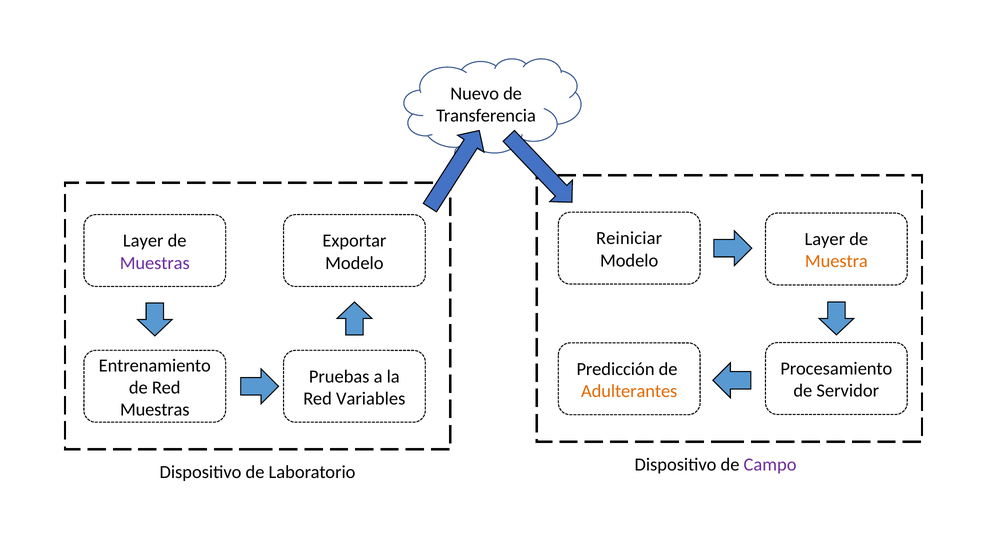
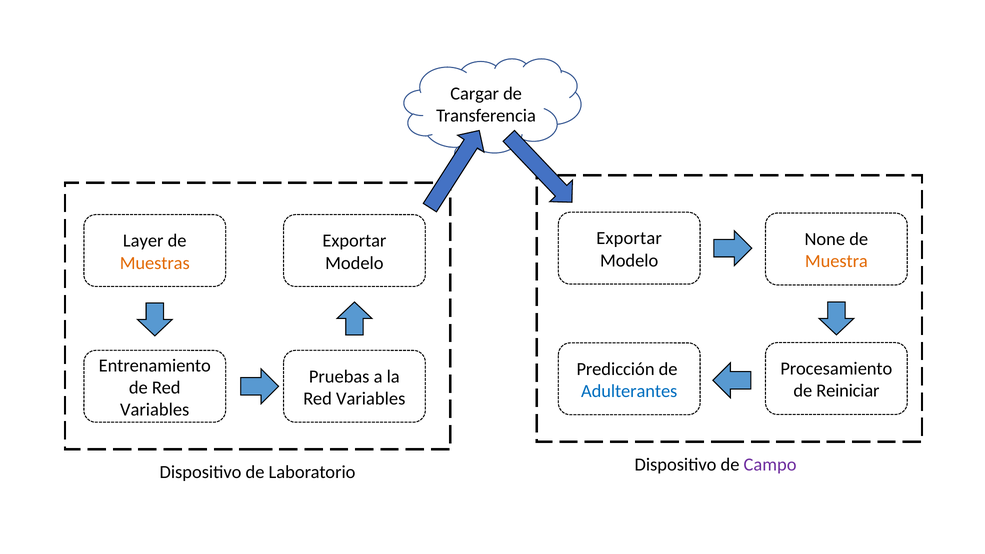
Nuevo: Nuevo -> Cargar (475, 94)
Reiniciar: Reiniciar -> Exportar (629, 238)
Layer: Layer -> None (825, 239)
Muestras colour: purple -> orange (155, 263)
Servidor: Servidor -> Reiniciar (848, 391)
Adulterantes colour: orange -> blue (629, 391)
Muestras: Muestras -> Variables (155, 410)
